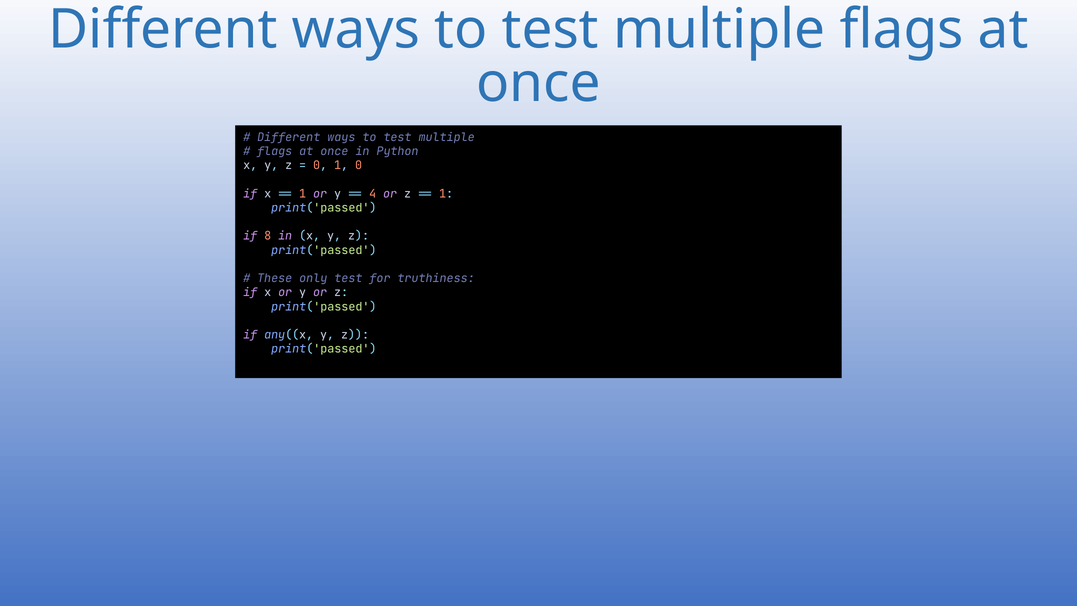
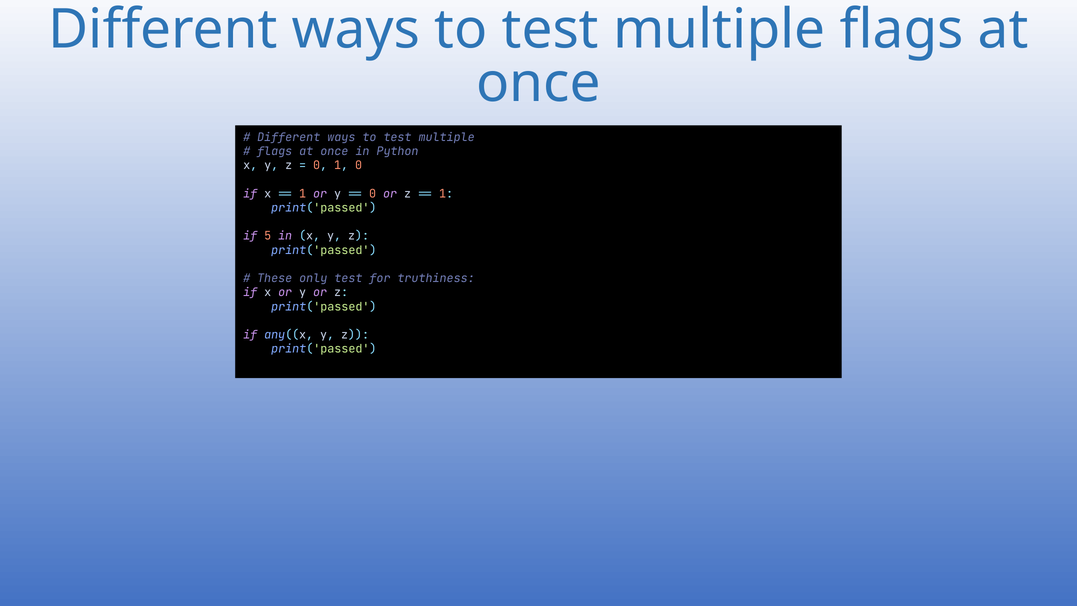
4: 4 -> 0 (373, 194)
8: 8 -> 5 (268, 236)
